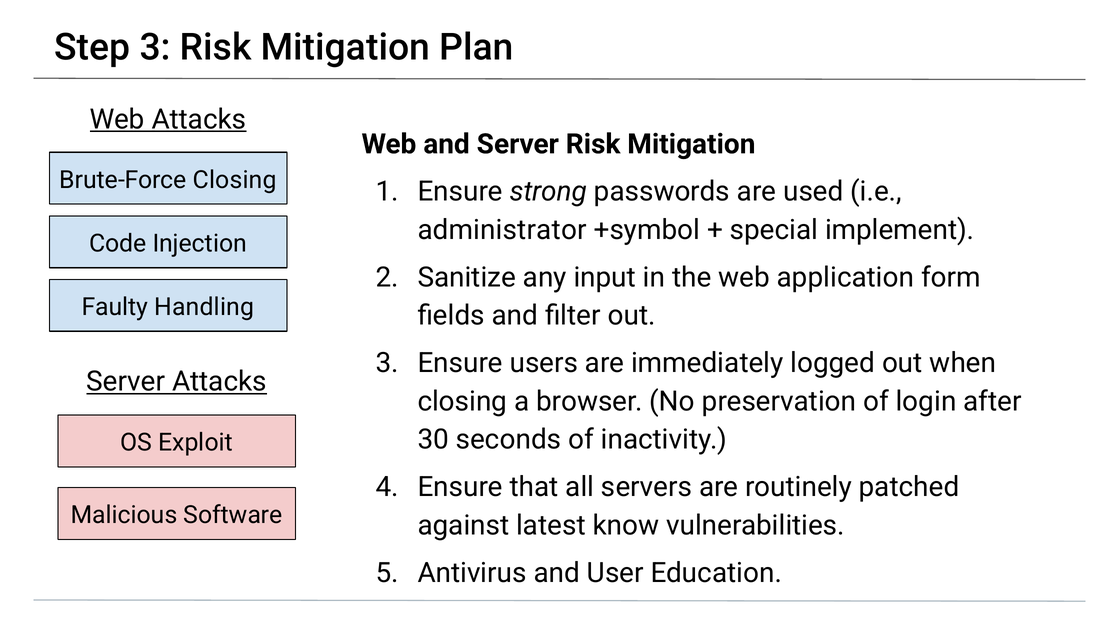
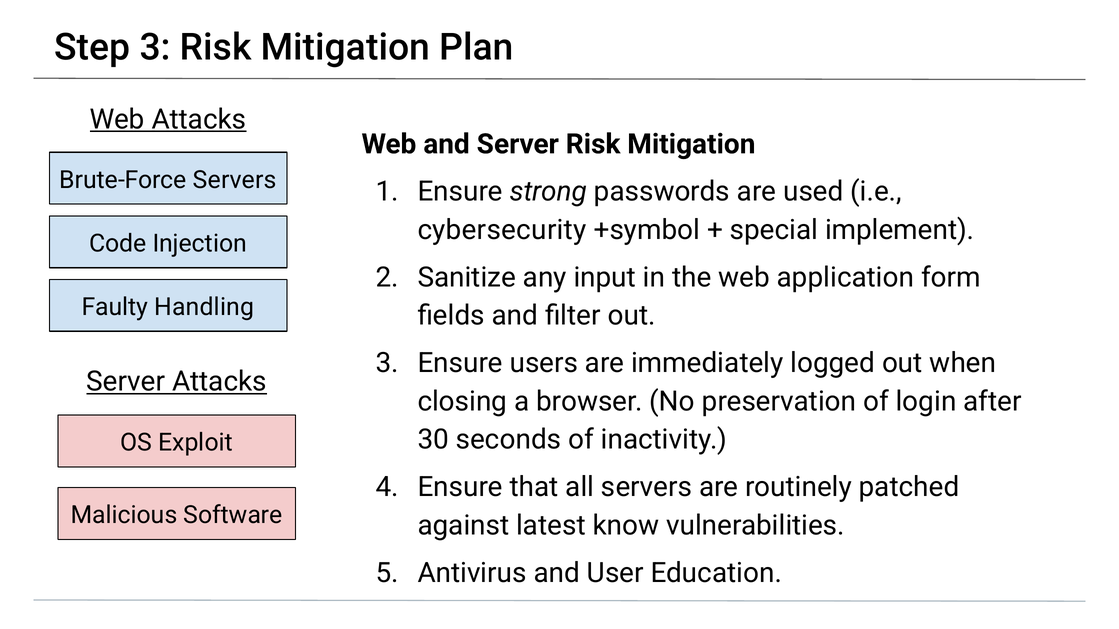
Brute-Force Closing: Closing -> Servers (235, 180)
administrator: administrator -> cybersecurity (502, 230)
